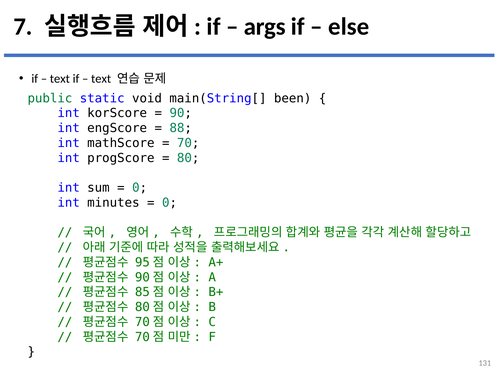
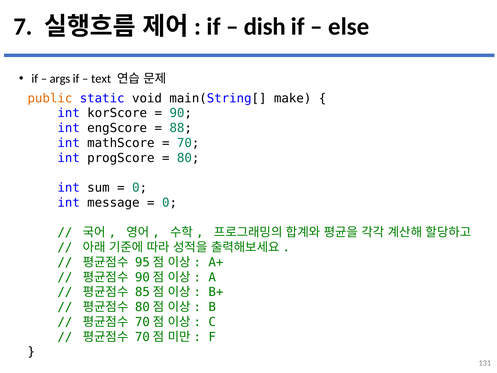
args: args -> dish (265, 27)
text: text -> args (60, 79)
public colour: green -> orange (50, 98)
been: been -> make (293, 98)
minutes: minutes -> message (113, 203)
